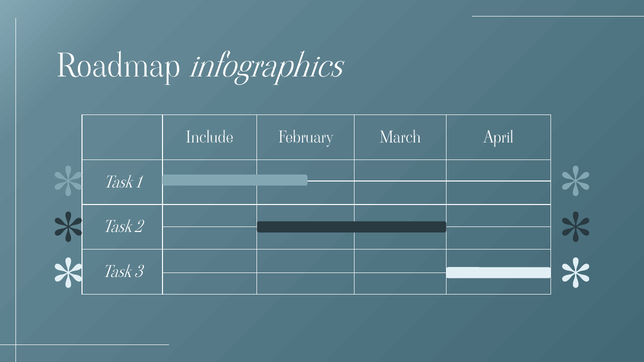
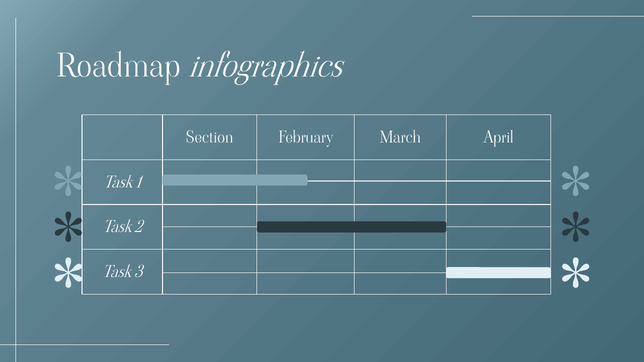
Include: Include -> Section (210, 138)
